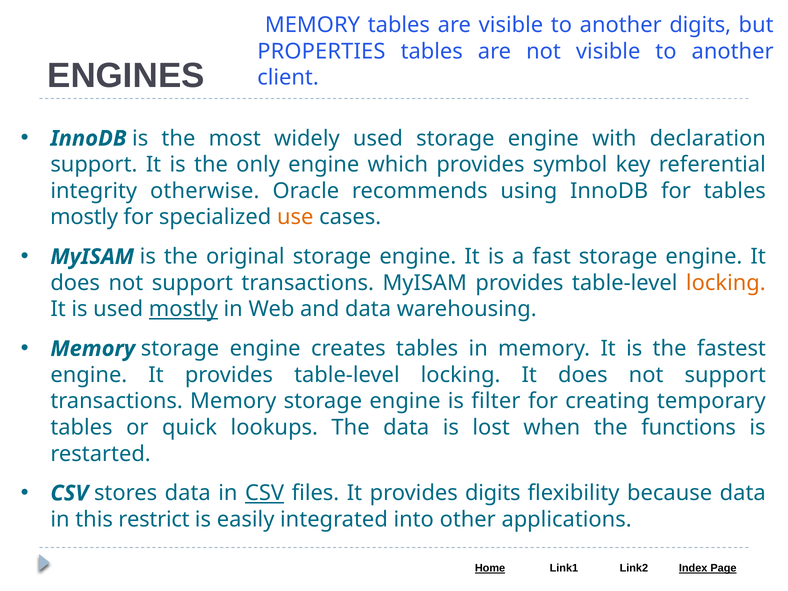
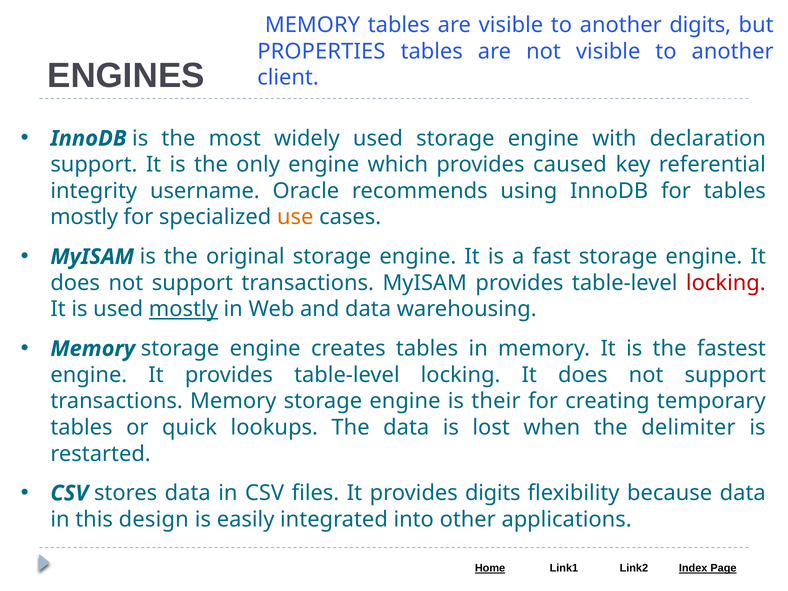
symbol: symbol -> caused (570, 165)
otherwise: otherwise -> username (205, 191)
locking colour: orange -> red (726, 283)
filter: filter -> their (496, 401)
functions: functions -> delimiter (688, 428)
CSV underline: present -> none (265, 493)
restrict: restrict -> design (154, 519)
